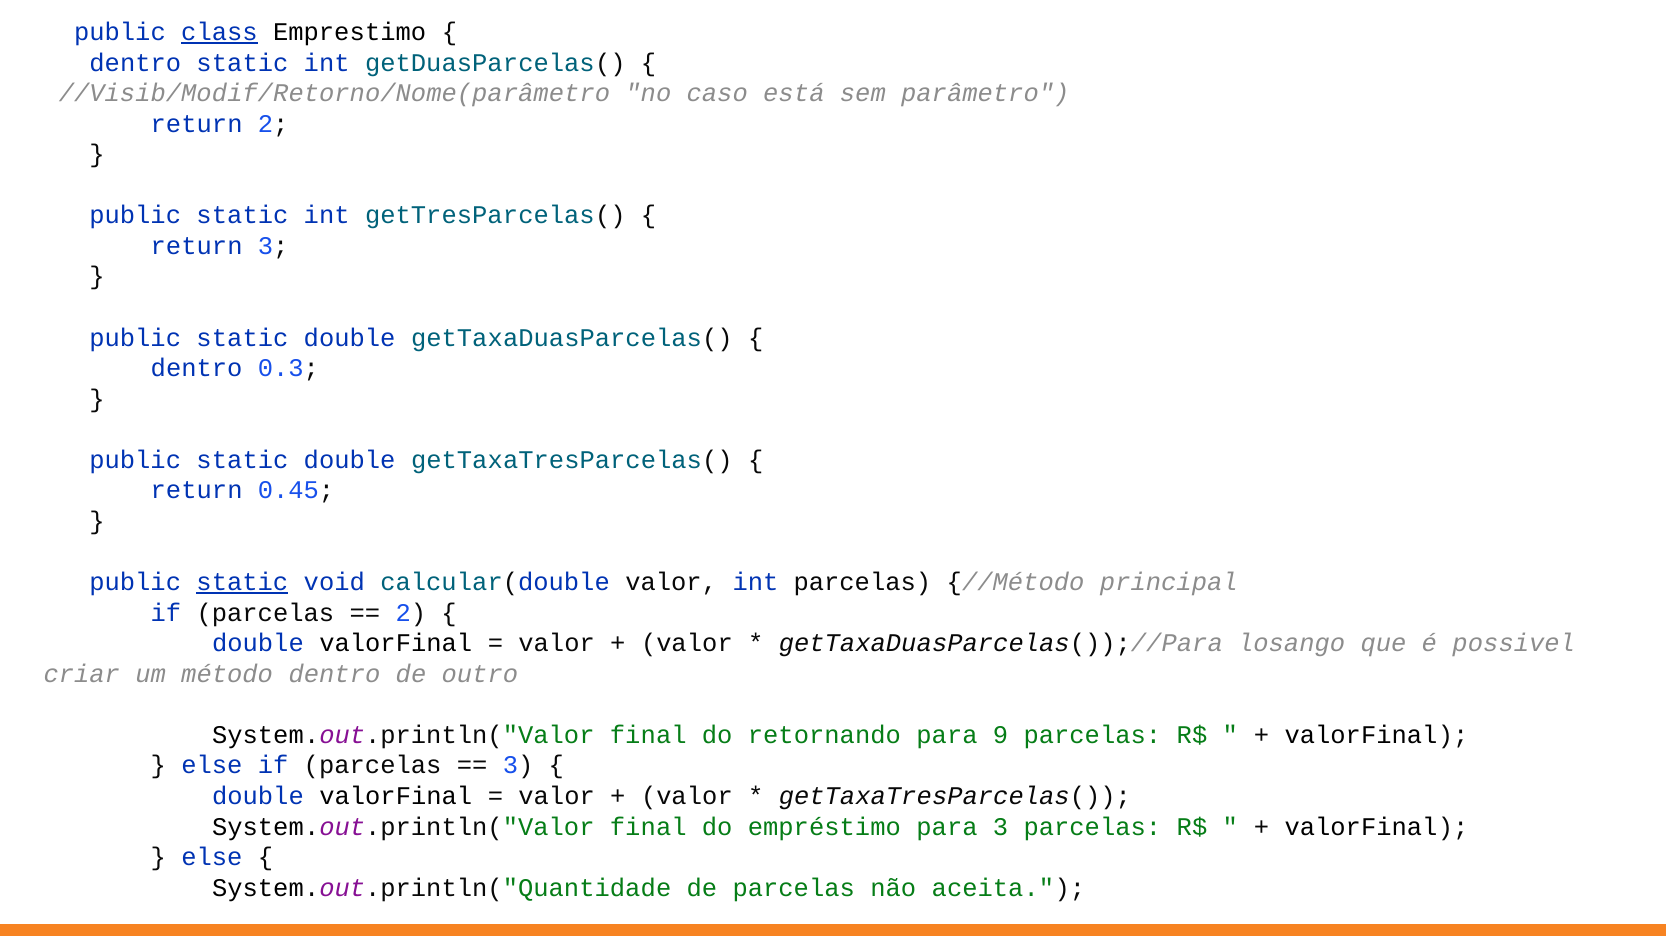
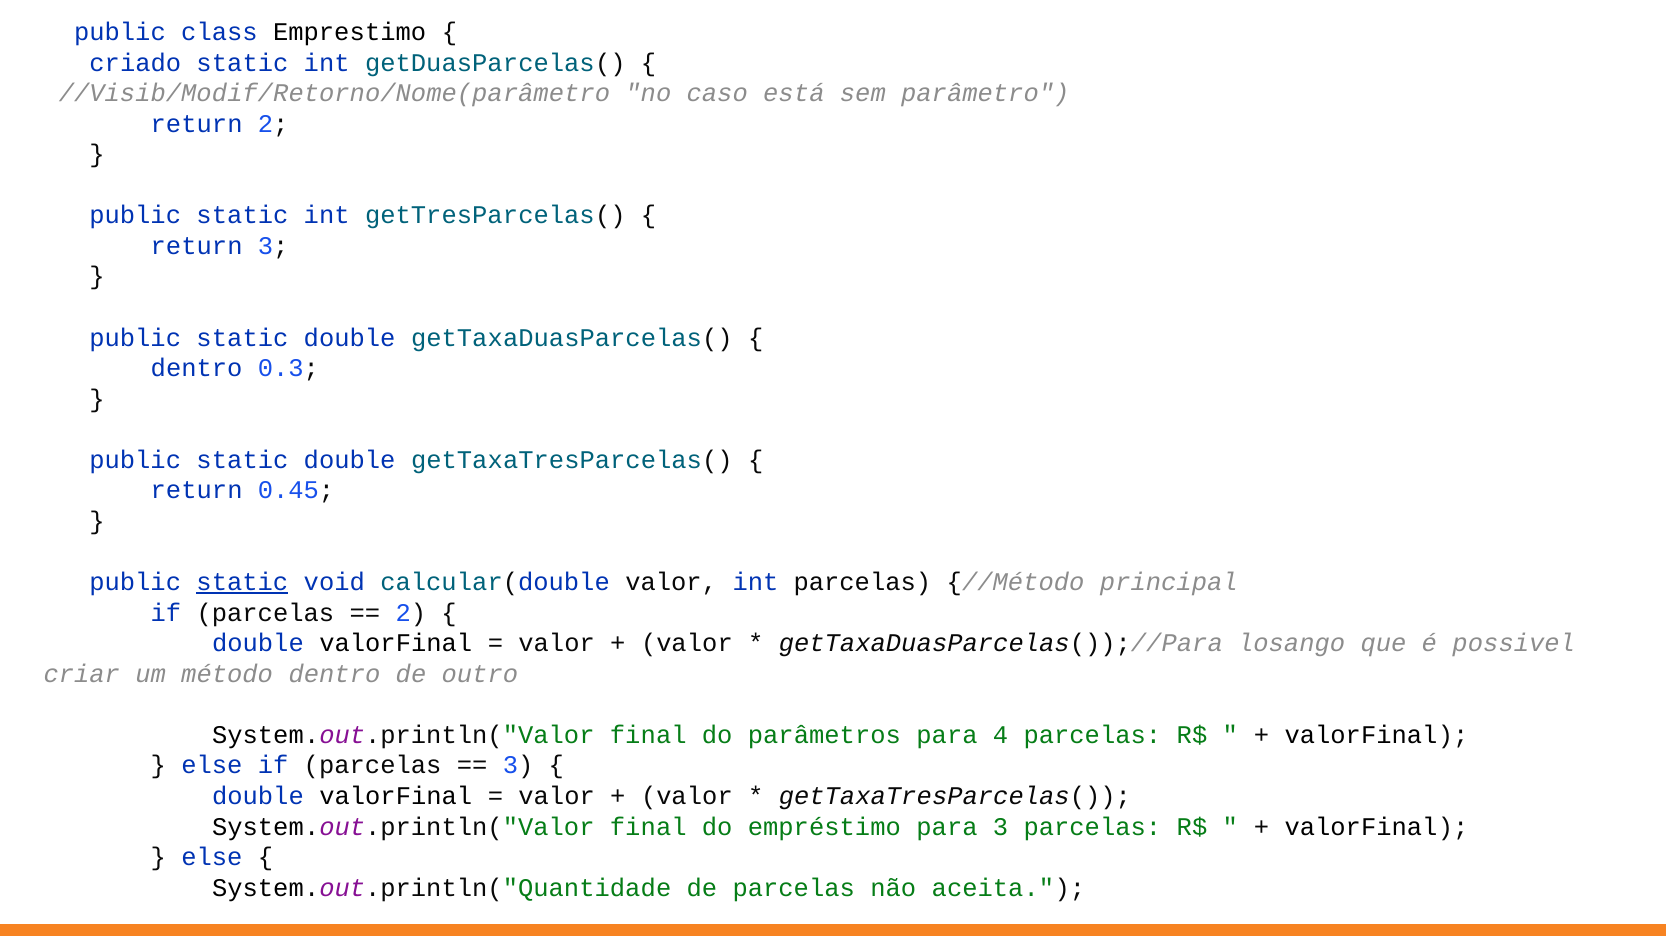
class underline: present -> none (219, 32)
dentro: dentro -> criado (135, 63)
retornando: retornando -> parâmetros (824, 735)
9: 9 -> 4 (1000, 735)
